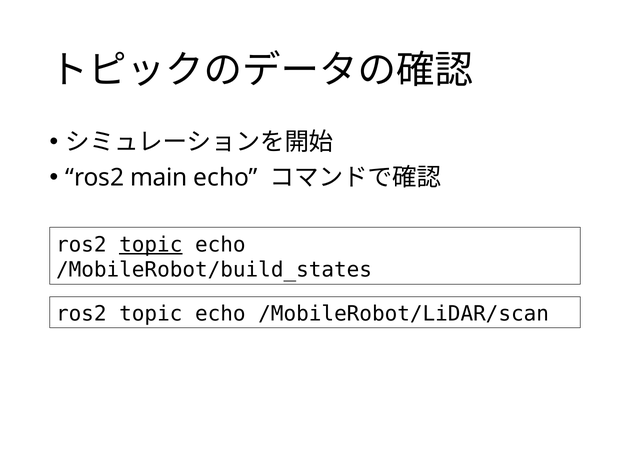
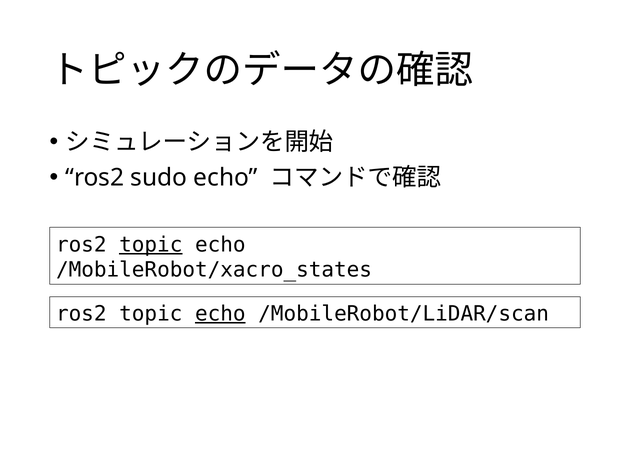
main: main -> sudo (159, 177)
/MobileRobot/build_states: /MobileRobot/build_states -> /MobileRobot/xacro_states (214, 270)
echo underline: none -> present (220, 313)
